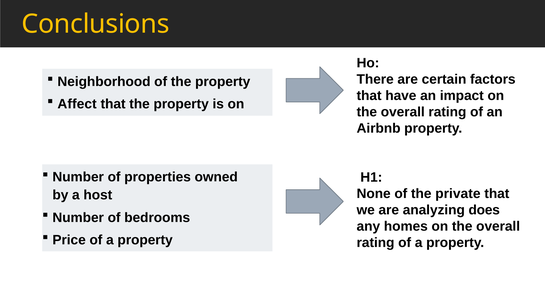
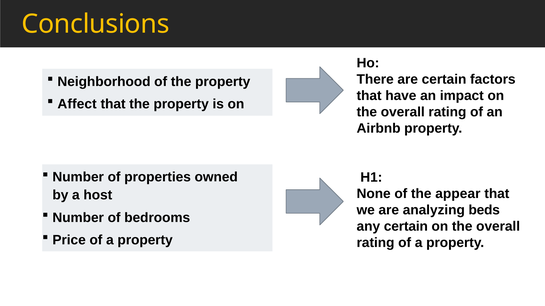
private: private -> appear (458, 194)
does: does -> beds (484, 210)
any homes: homes -> certain (406, 227)
